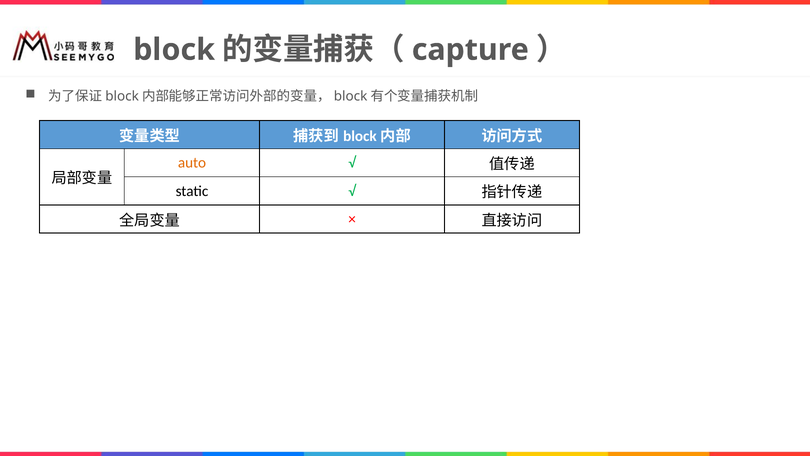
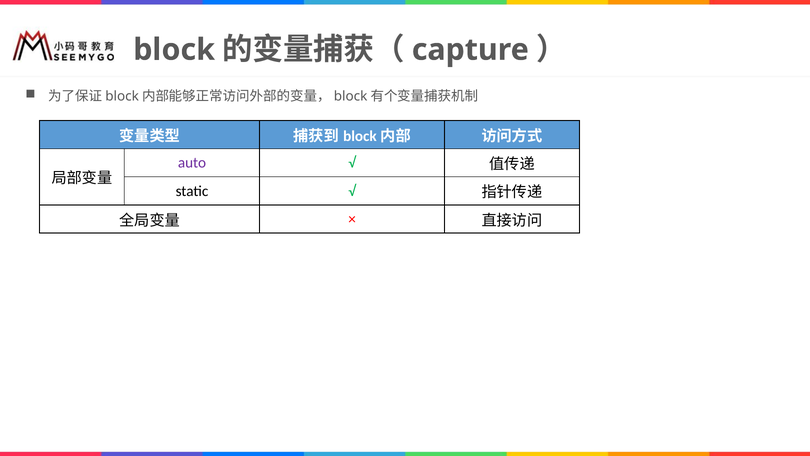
auto colour: orange -> purple (192, 163)
